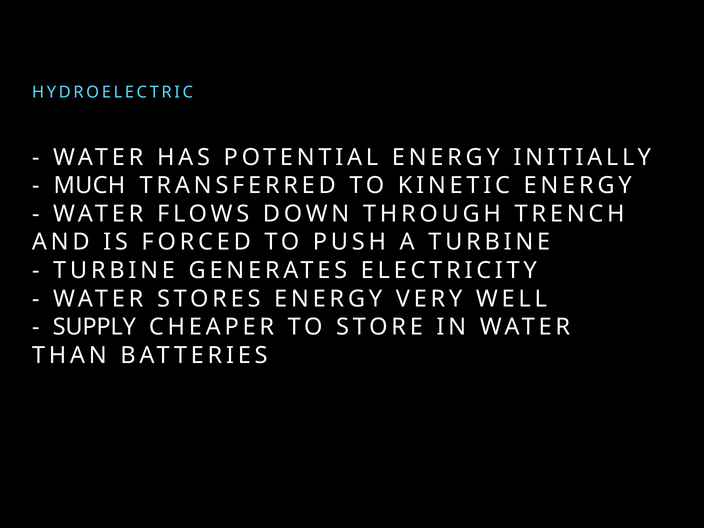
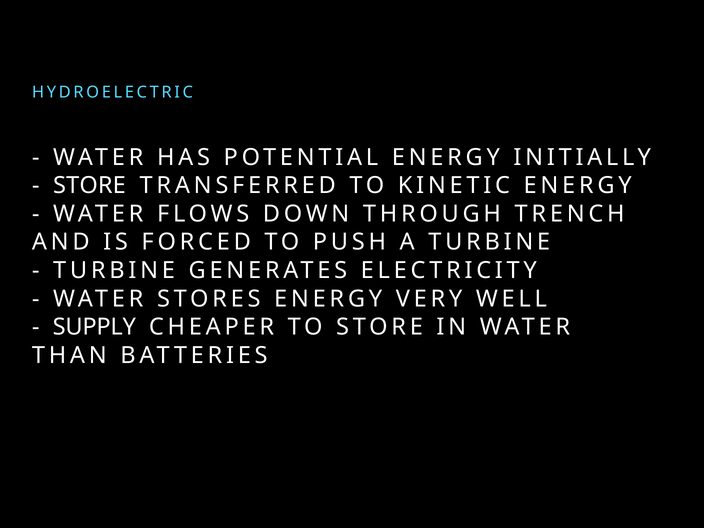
MUCH: MUCH -> STORE (89, 186)
